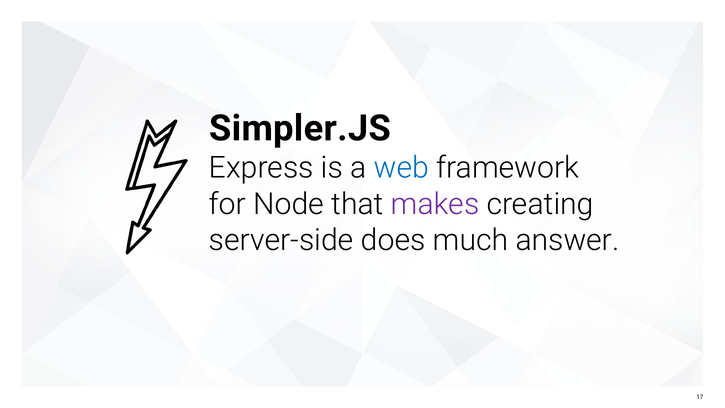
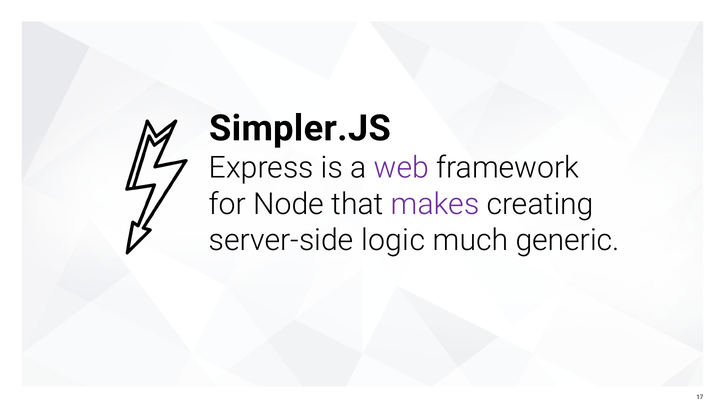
web colour: blue -> purple (401, 168)
does: does -> logic (393, 240)
answer: answer -> generic (568, 240)
